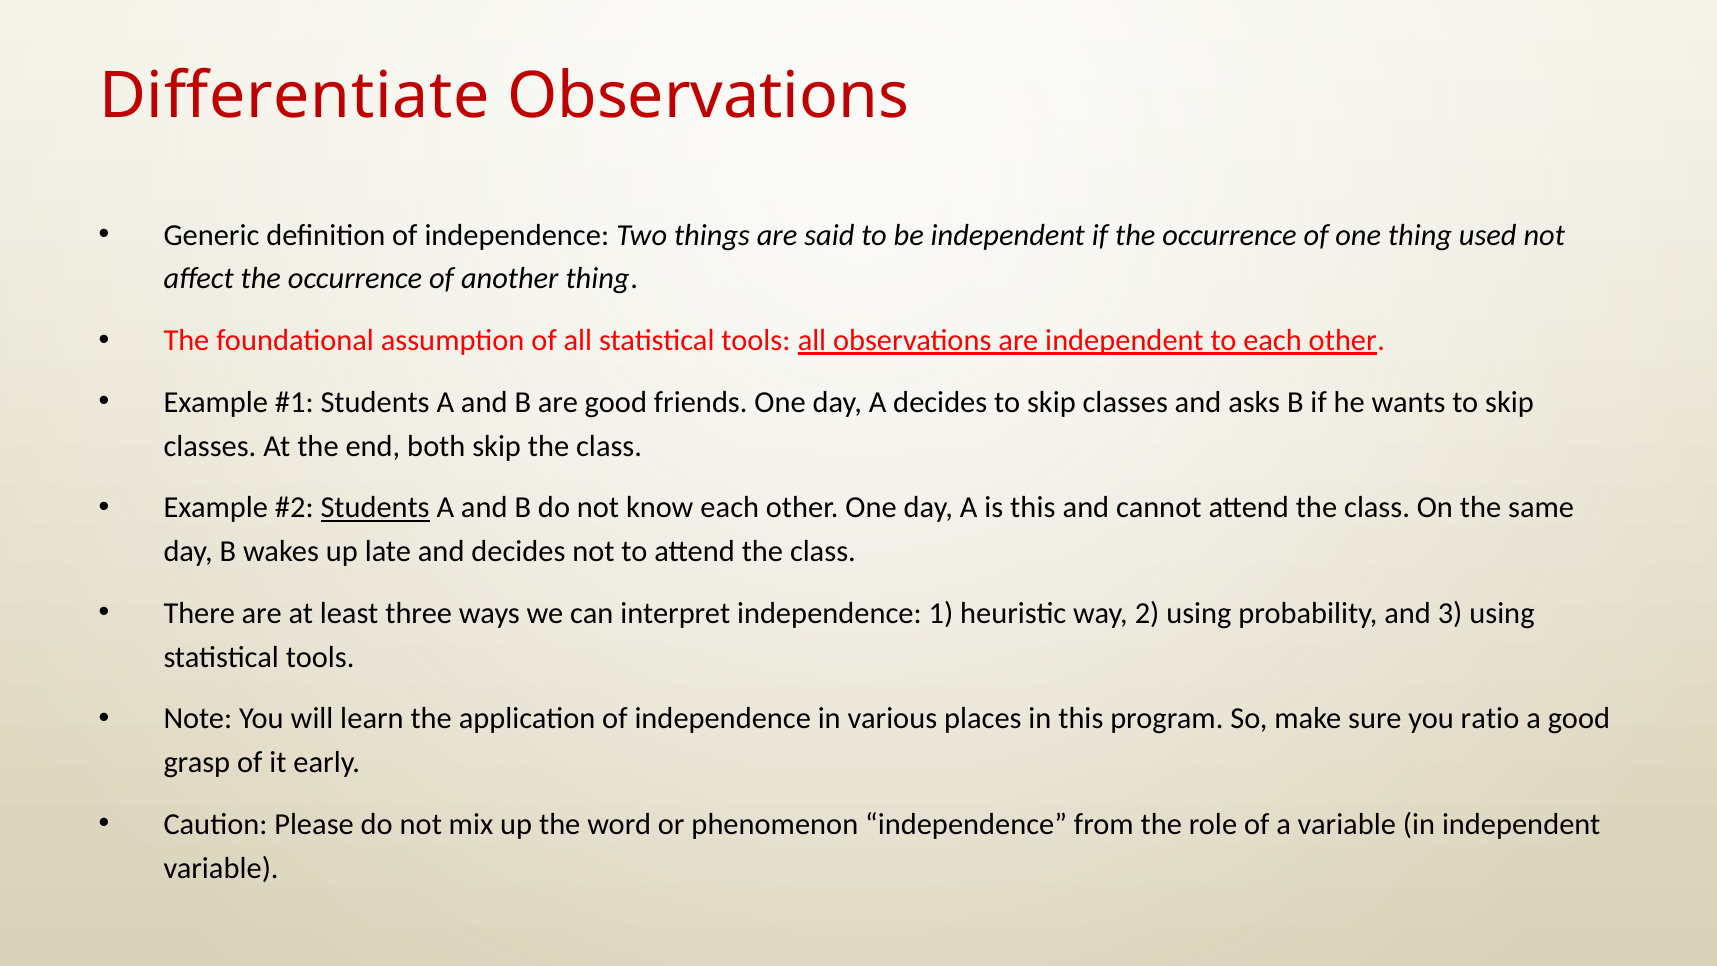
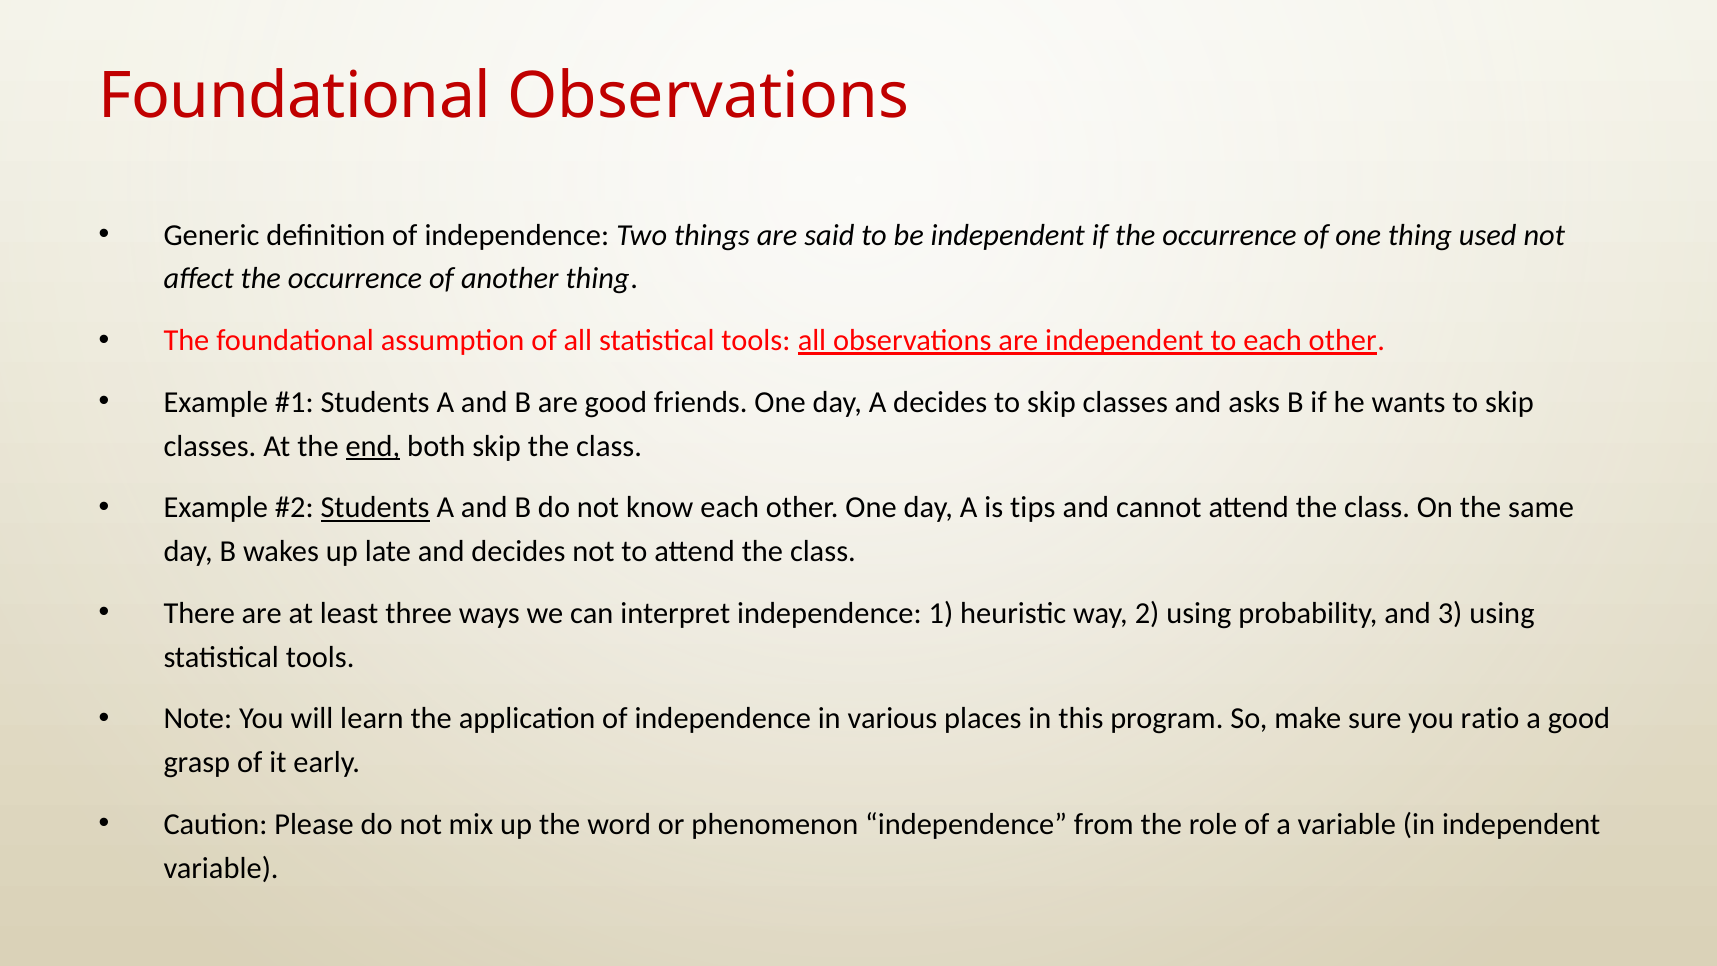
Differentiate: Differentiate -> Foundational (295, 96)
end underline: none -> present (373, 446)
is this: this -> tips (1033, 508)
